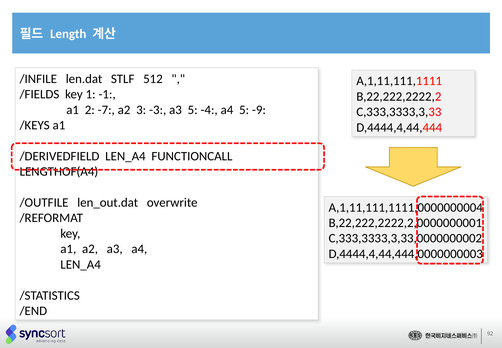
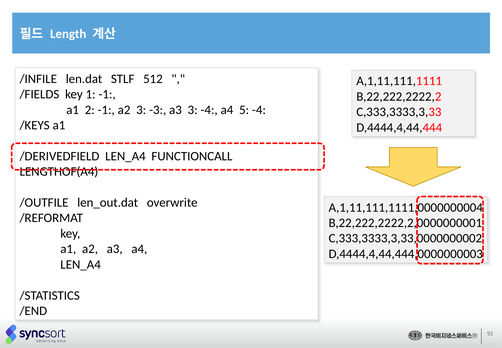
2 -7: -7 -> -1 (106, 110)
a3 5: 5 -> 3 (193, 110)
5 -9: -9 -> -4 (259, 110)
